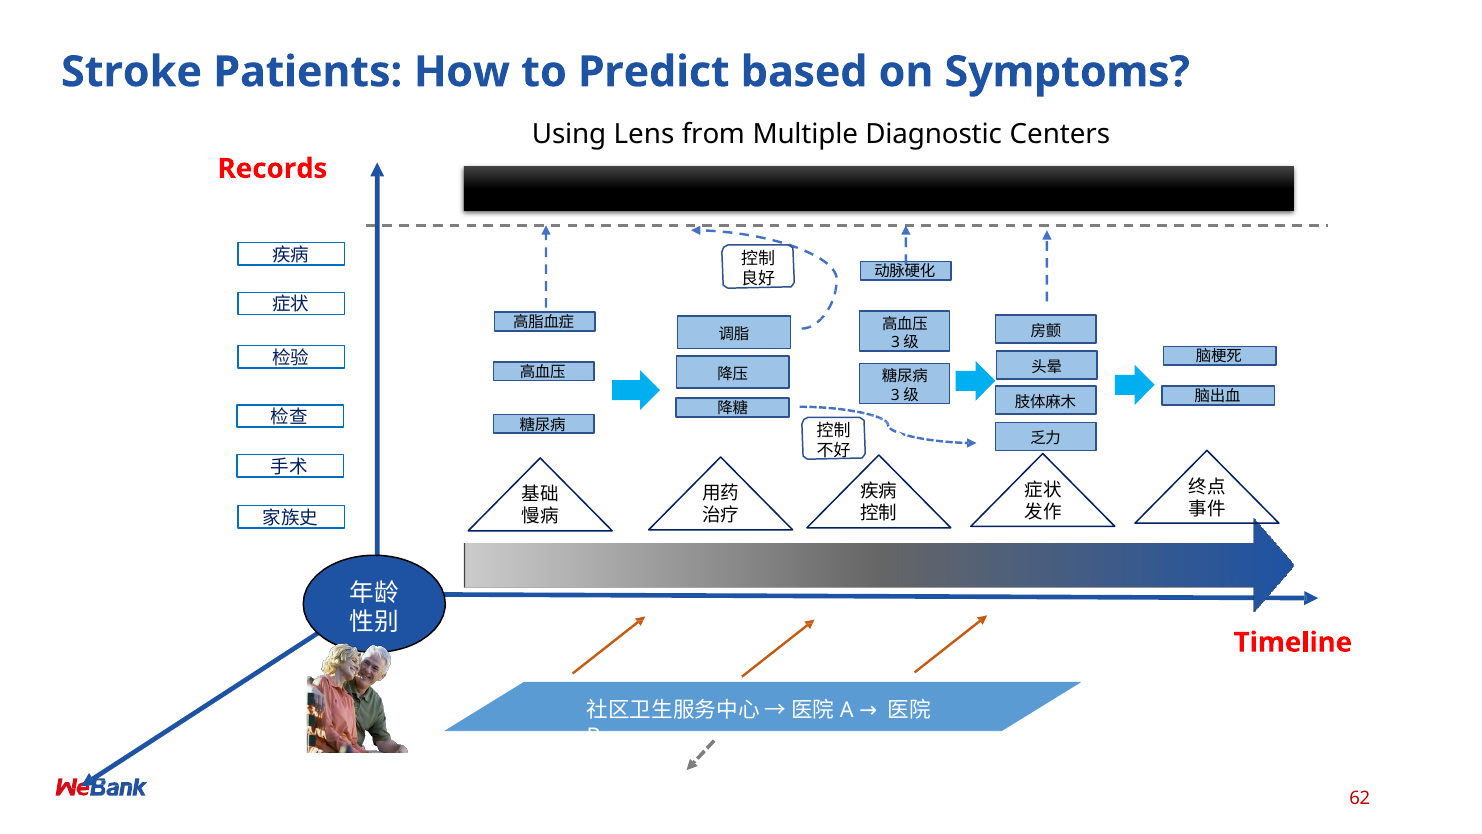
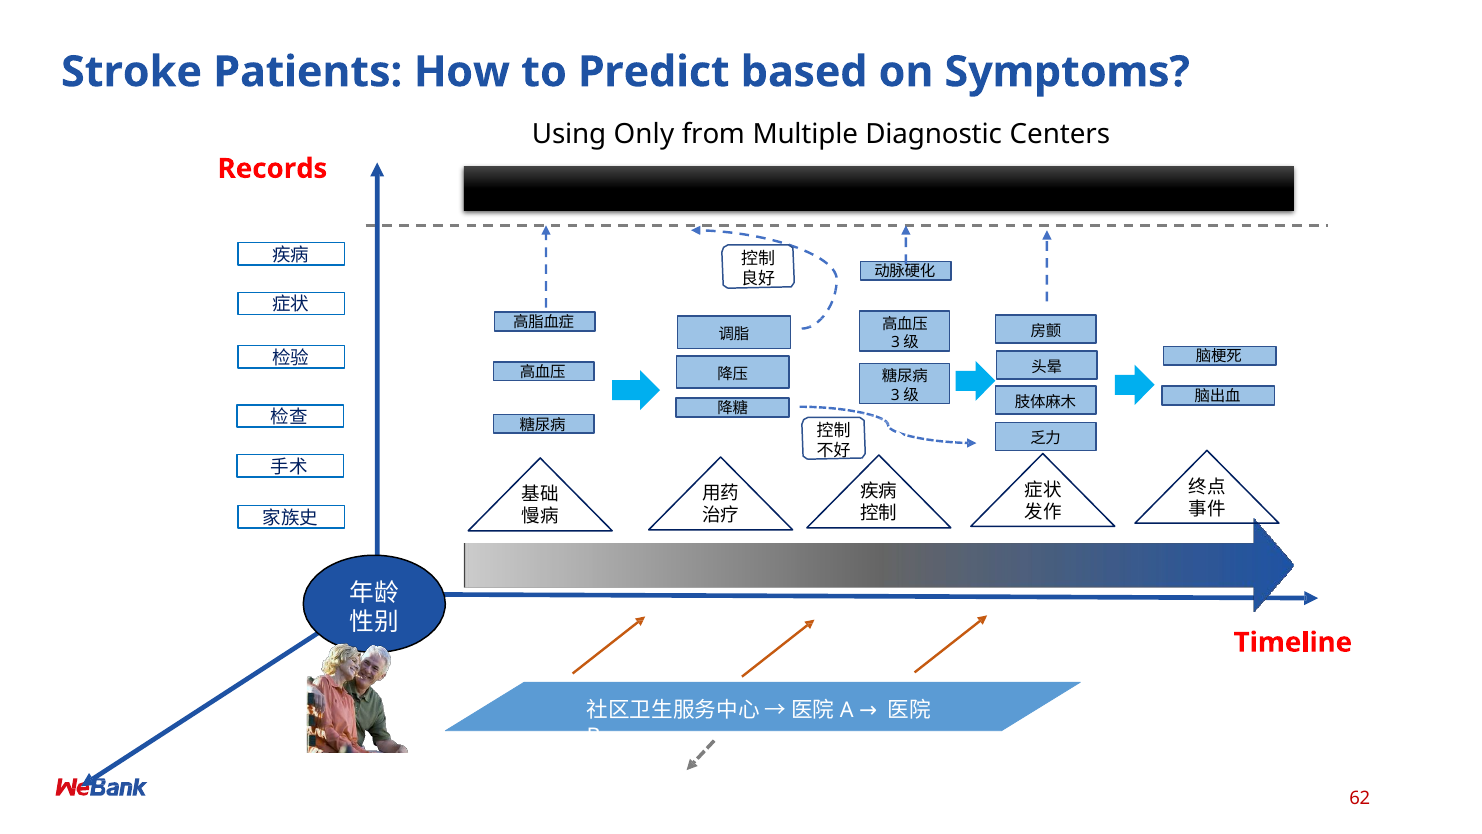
Lens: Lens -> Only (644, 134)
